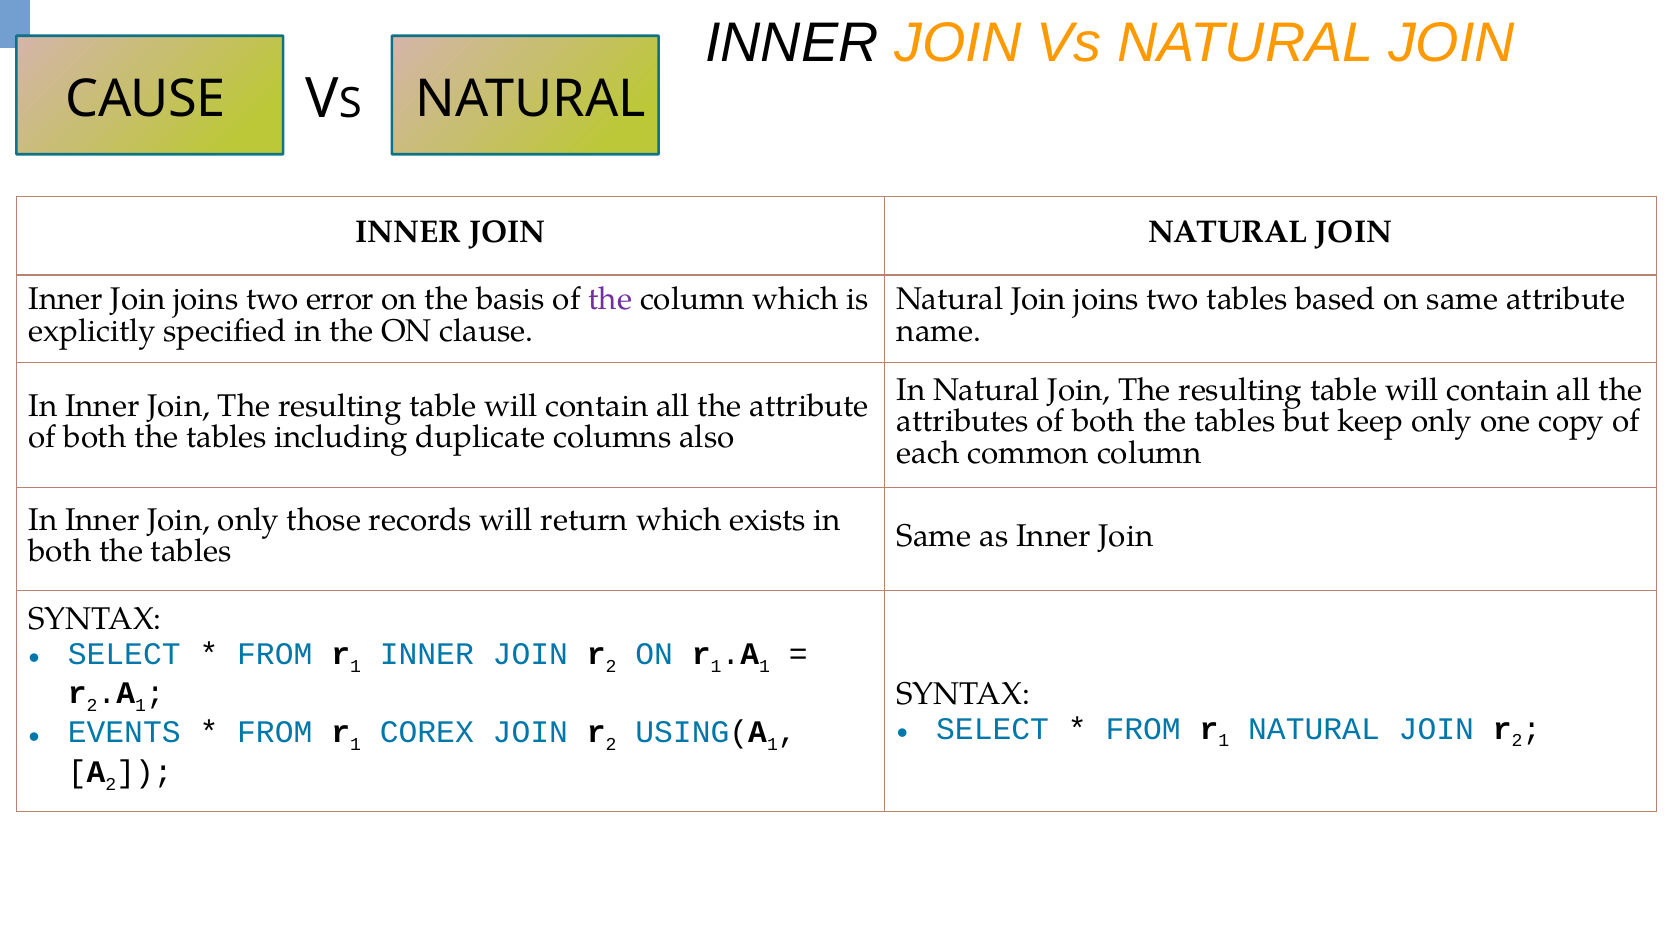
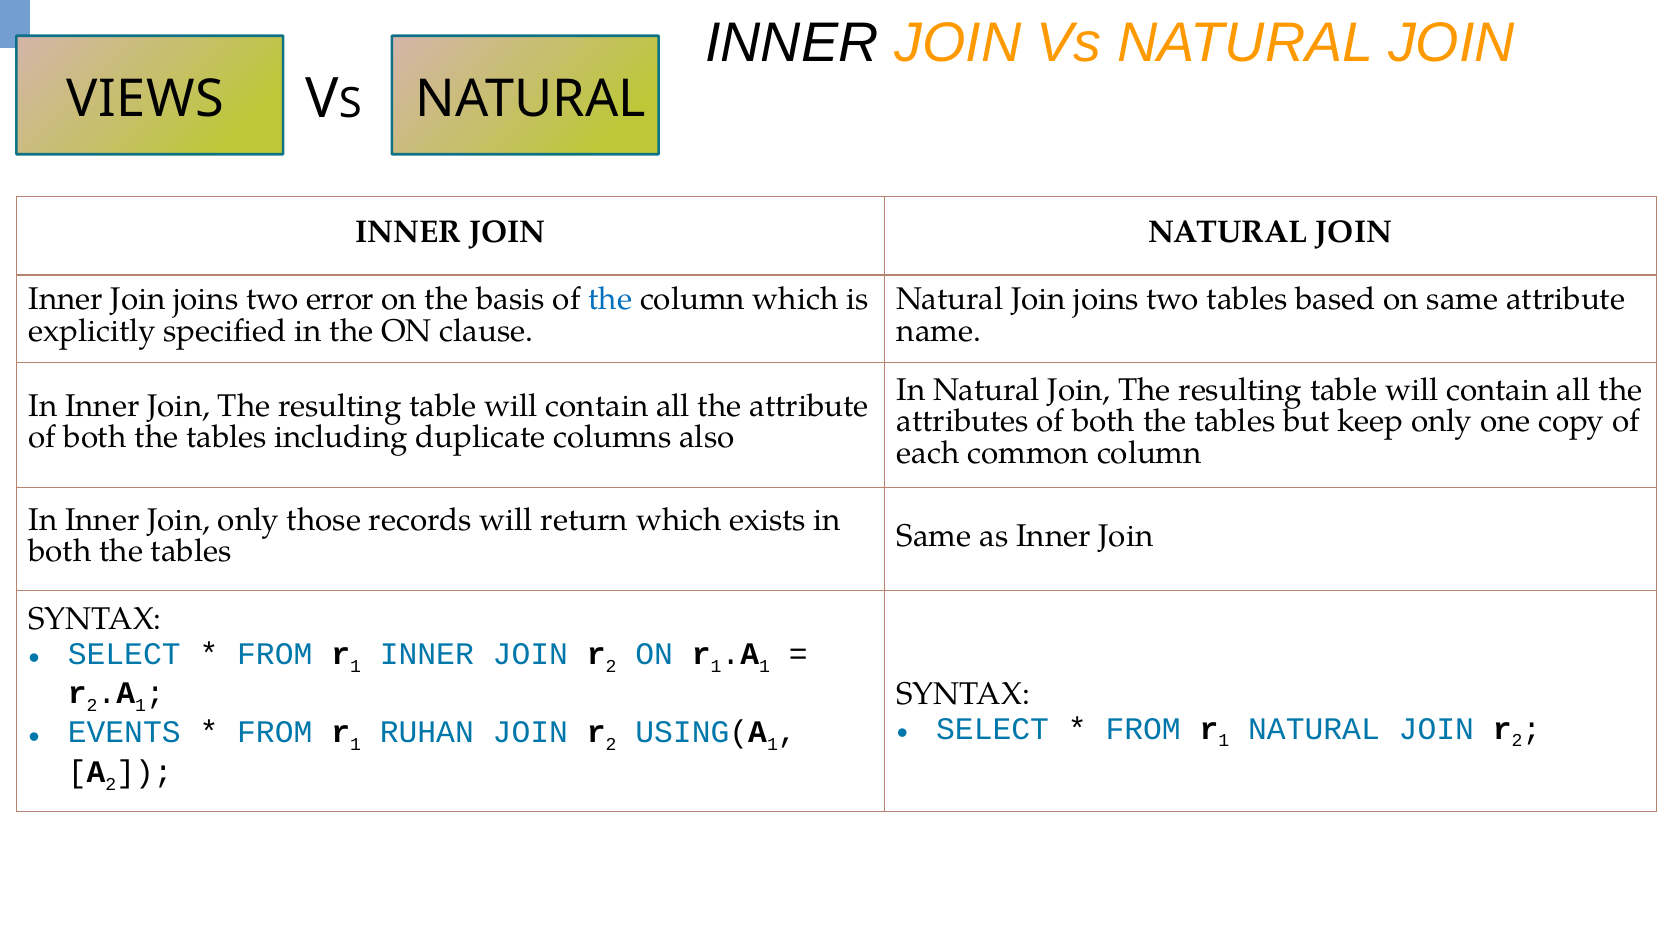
CAUSE: CAUSE -> VIEWS (145, 99)
the colour: purple -> blue (610, 299)
COREX: COREX -> RUHAN (427, 733)
